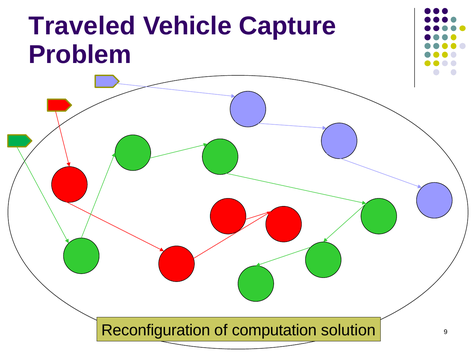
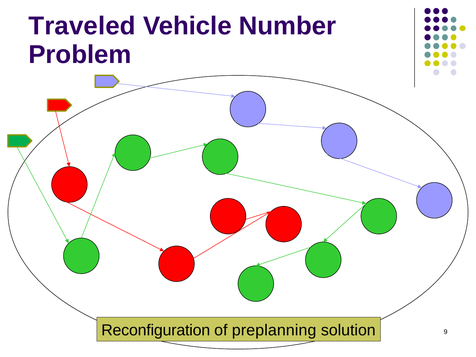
Capture: Capture -> Number (288, 26)
computation: computation -> preplanning (274, 330)
